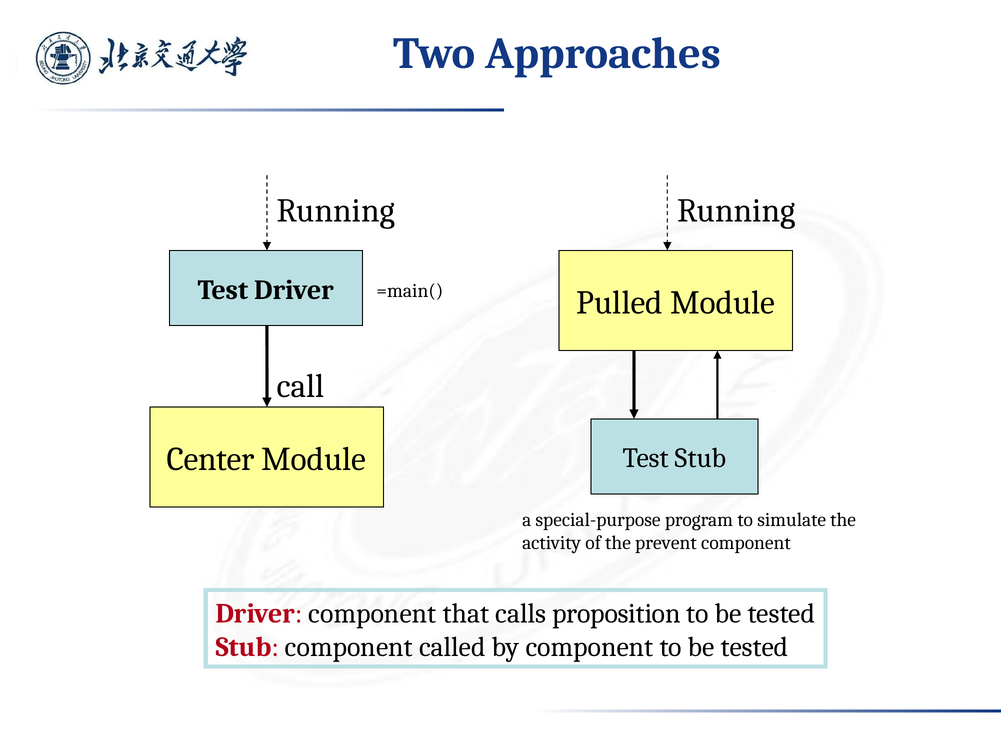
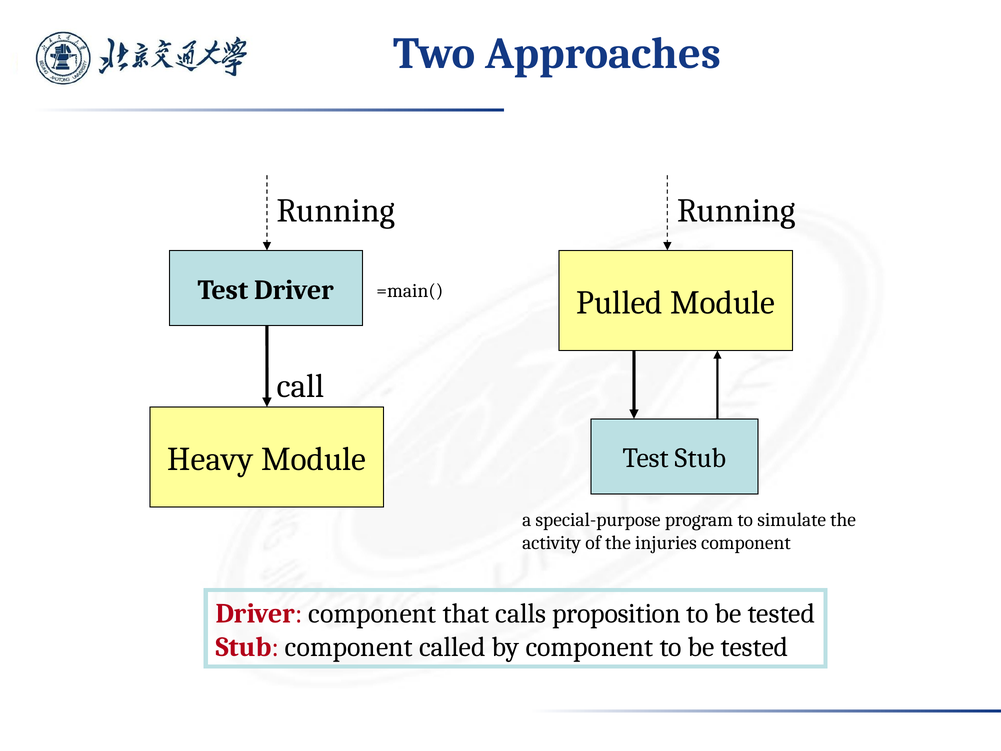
Center: Center -> Heavy (210, 459)
prevent: prevent -> injuries (666, 543)
